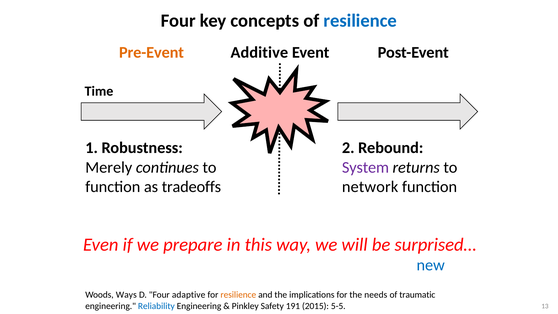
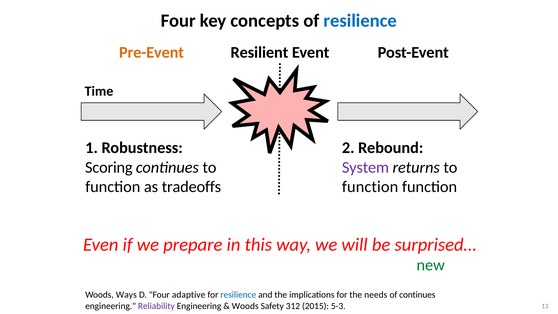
Additive: Additive -> Resilient (259, 53)
Merely: Merely -> Scoring (109, 167)
network: network -> function (370, 187)
new colour: blue -> green (431, 265)
resilience colour: orange -> blue (238, 295)
of traumatic: traumatic -> continues (417, 295)
Reliability colour: blue -> purple (156, 306)
Pinkley: Pinkley -> Woods (245, 306)
191: 191 -> 312 (293, 306)
5-5: 5-5 -> 5-3 (338, 306)
